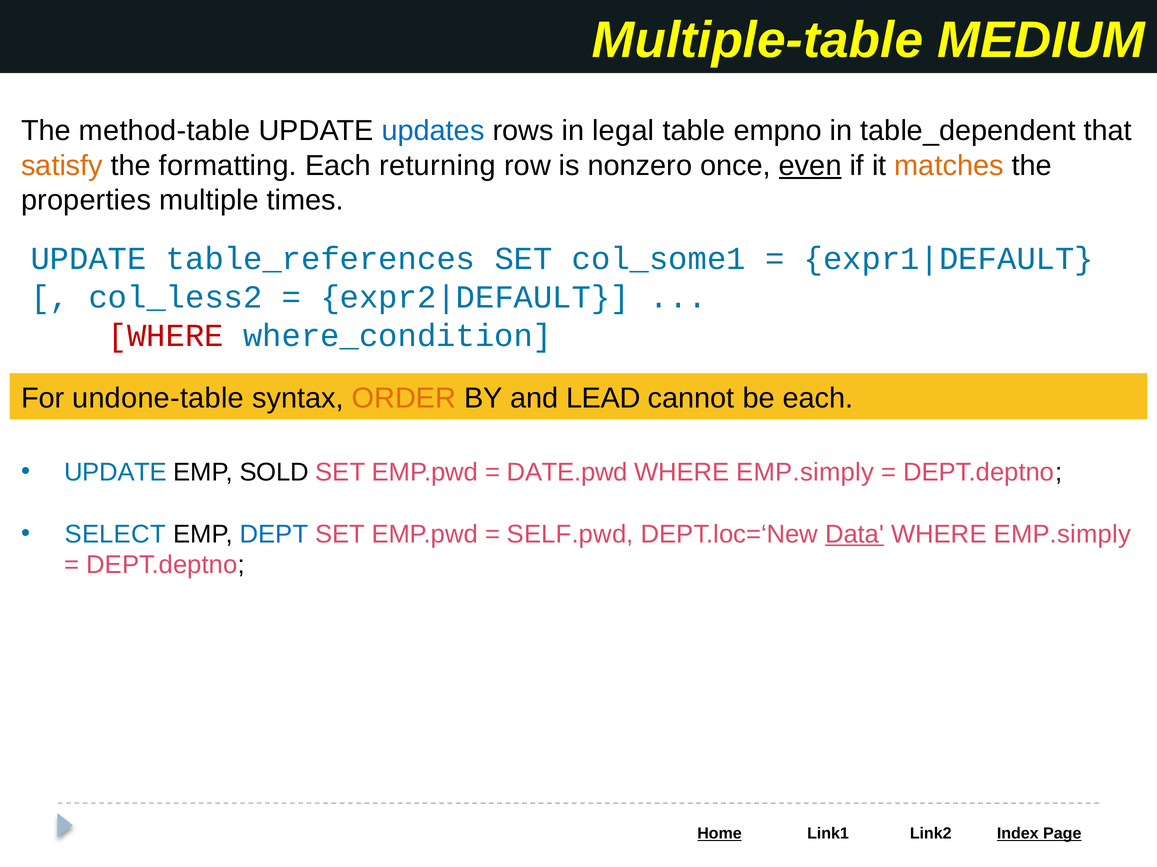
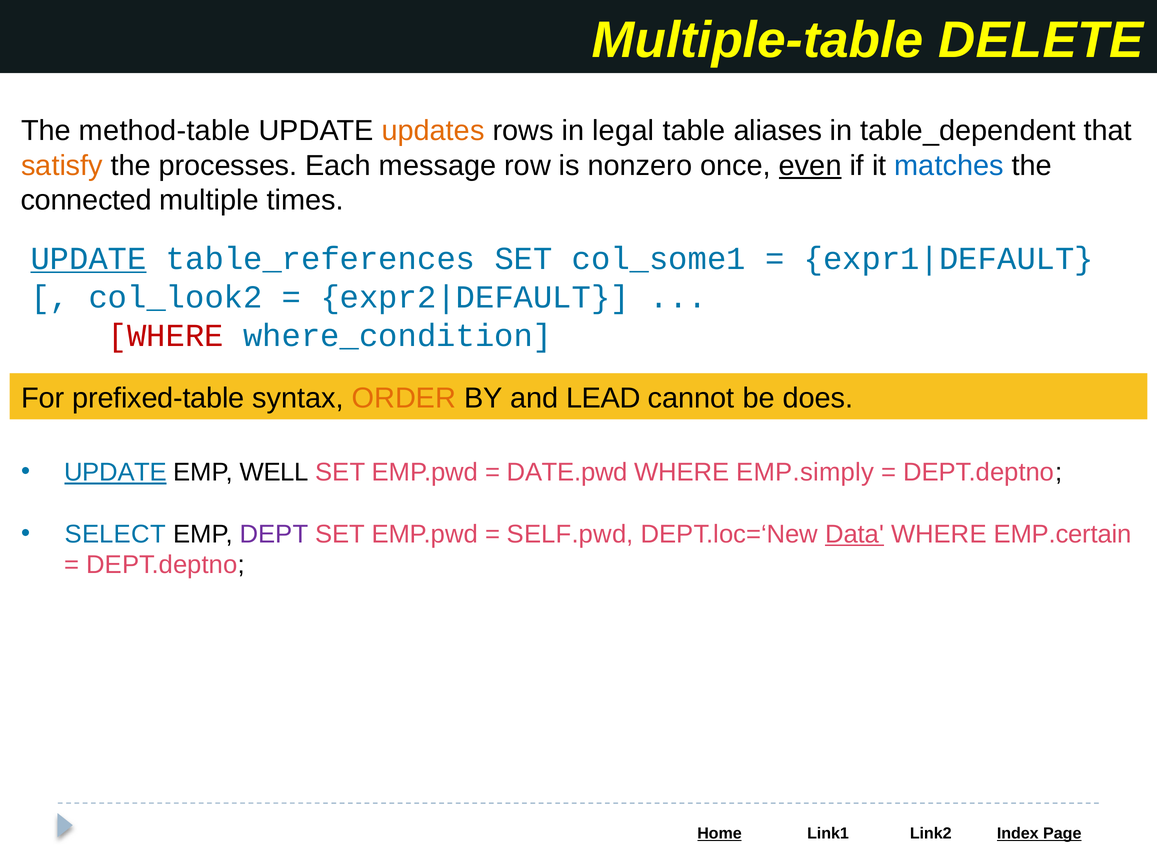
MEDIUM: MEDIUM -> DELETE (1041, 40)
updates colour: blue -> orange (433, 131)
empno: empno -> aliases (778, 131)
formatting: formatting -> processes (228, 166)
returning: returning -> message (438, 166)
matches colour: orange -> blue (949, 166)
properties: properties -> connected (86, 200)
UPDATE underline: none -> present (89, 259)
col_less2: col_less2 -> col_look2 (176, 297)
undone-table: undone-table -> prefixed-table (158, 399)
be each: each -> does (818, 399)
UPDATE underline: none -> present (116, 473)
SOLD: SOLD -> WELL (274, 473)
DEPT colour: blue -> purple (274, 535)
EMP.simply: EMP.simply -> EMP.certain (1063, 535)
